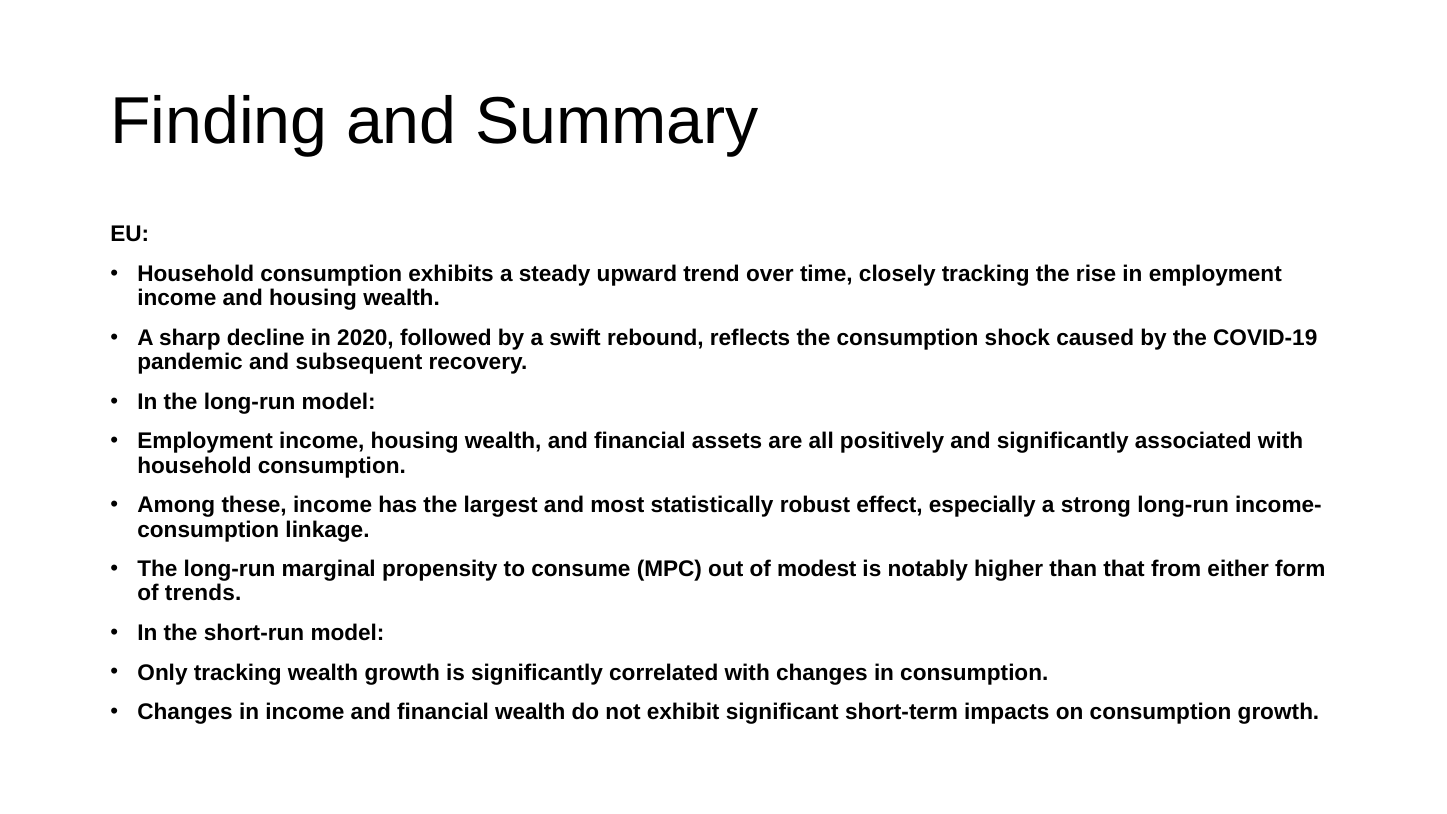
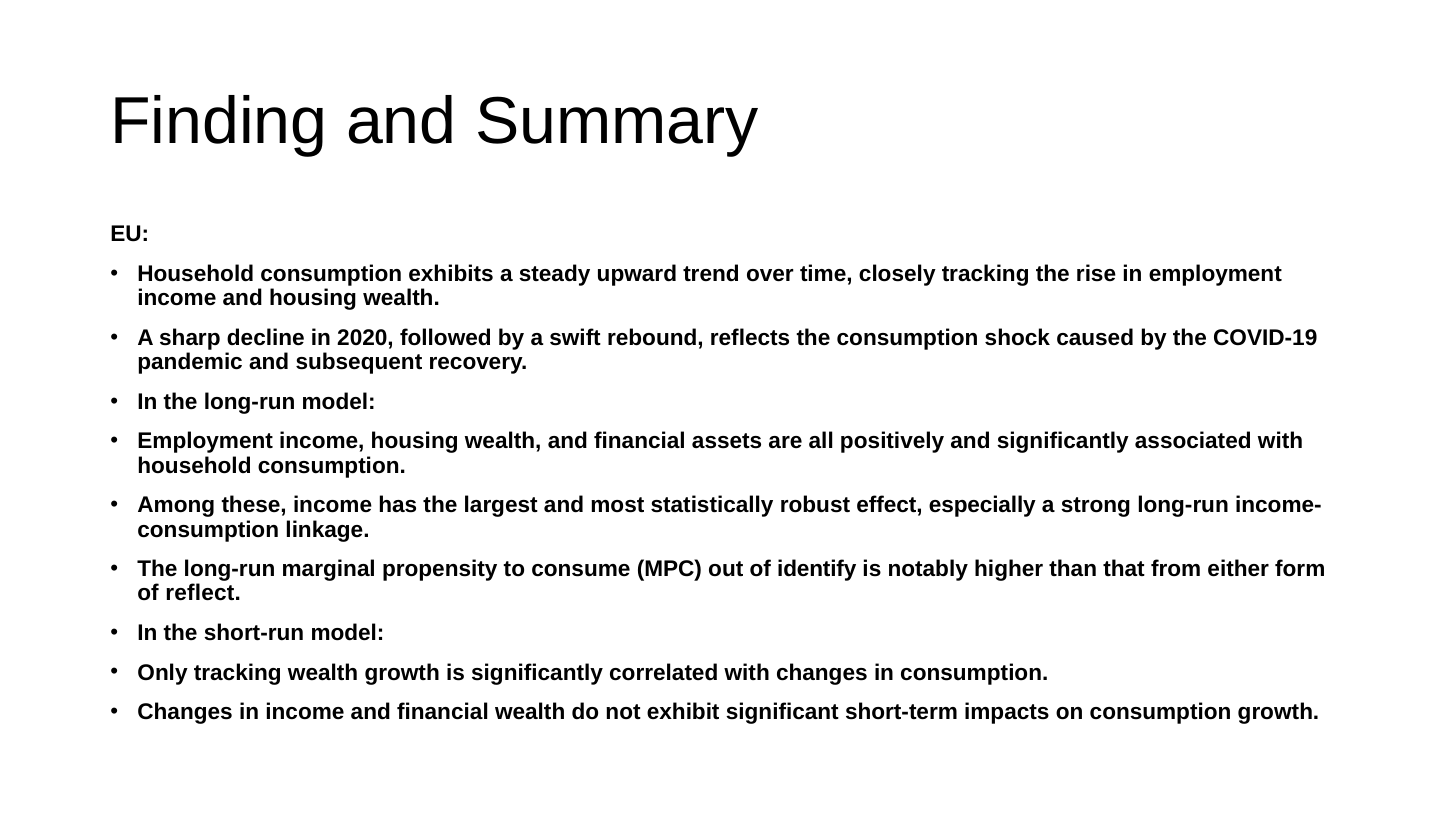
modest: modest -> identify (817, 569)
trends: trends -> reflect (203, 593)
